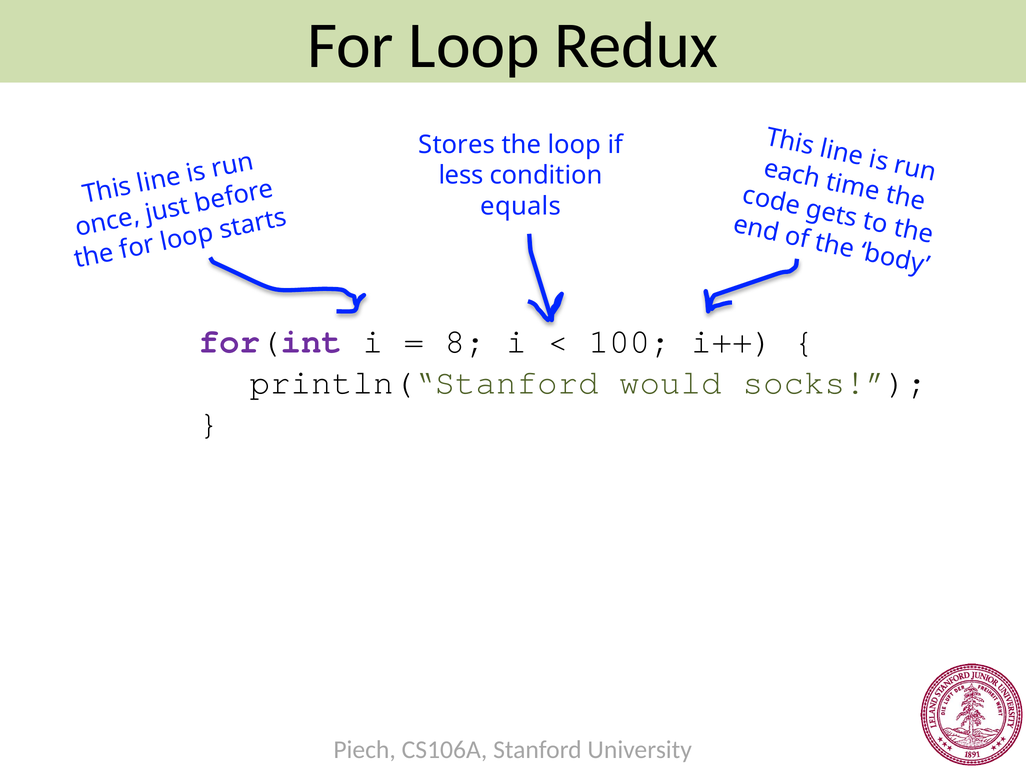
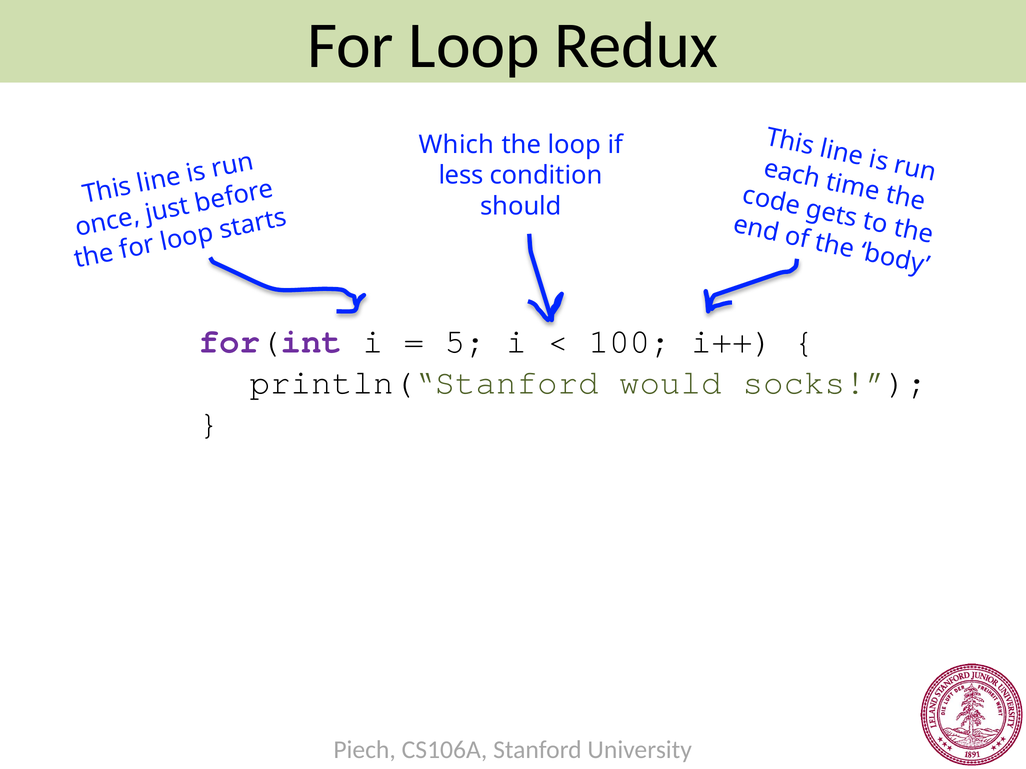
Stores: Stores -> Which (457, 145)
equals: equals -> should (521, 206)
8: 8 -> 5 (465, 342)
